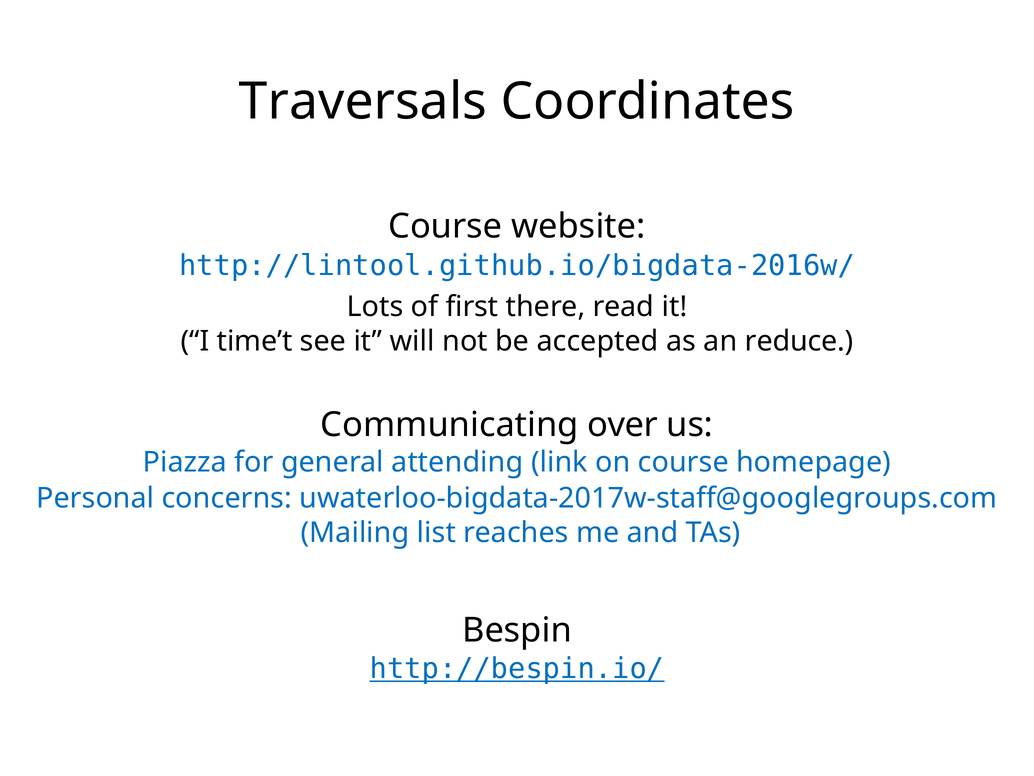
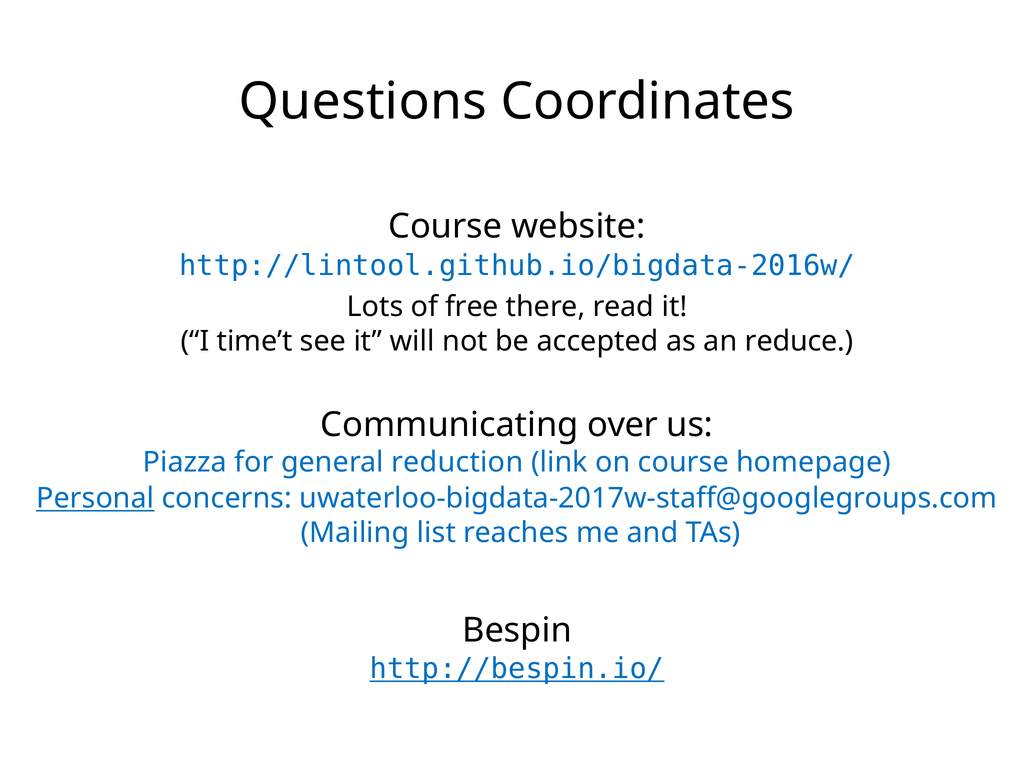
Traversals: Traversals -> Questions (363, 102)
first: first -> free (472, 306)
attending: attending -> reduction (457, 462)
Personal underline: none -> present (95, 498)
